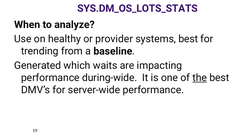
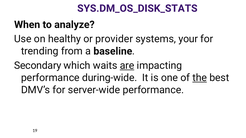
SYS.DM_OS_LOTS_STATS: SYS.DM_OS_LOTS_STATS -> SYS.DM_OS_DISK_STATS (137, 8)
systems best: best -> your (188, 39)
Generated: Generated -> Secondary (38, 66)
are underline: none -> present (127, 66)
